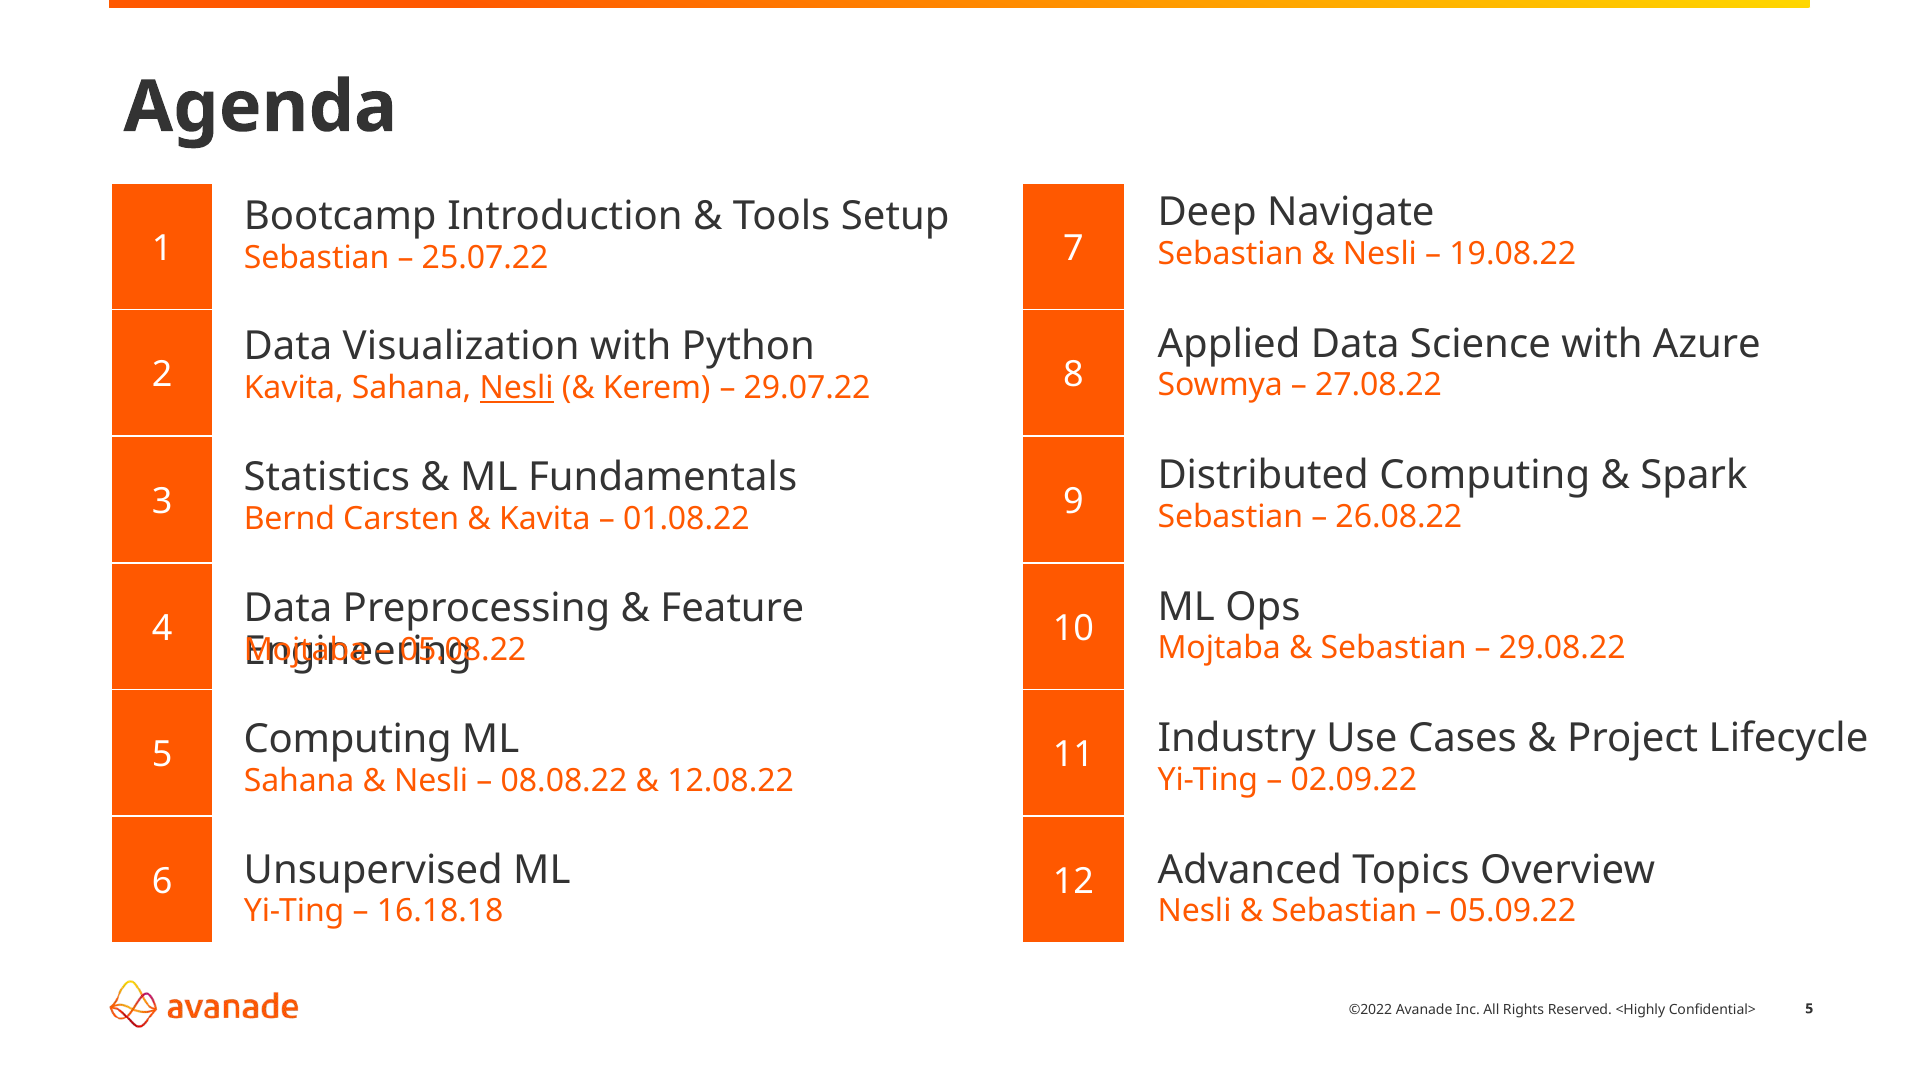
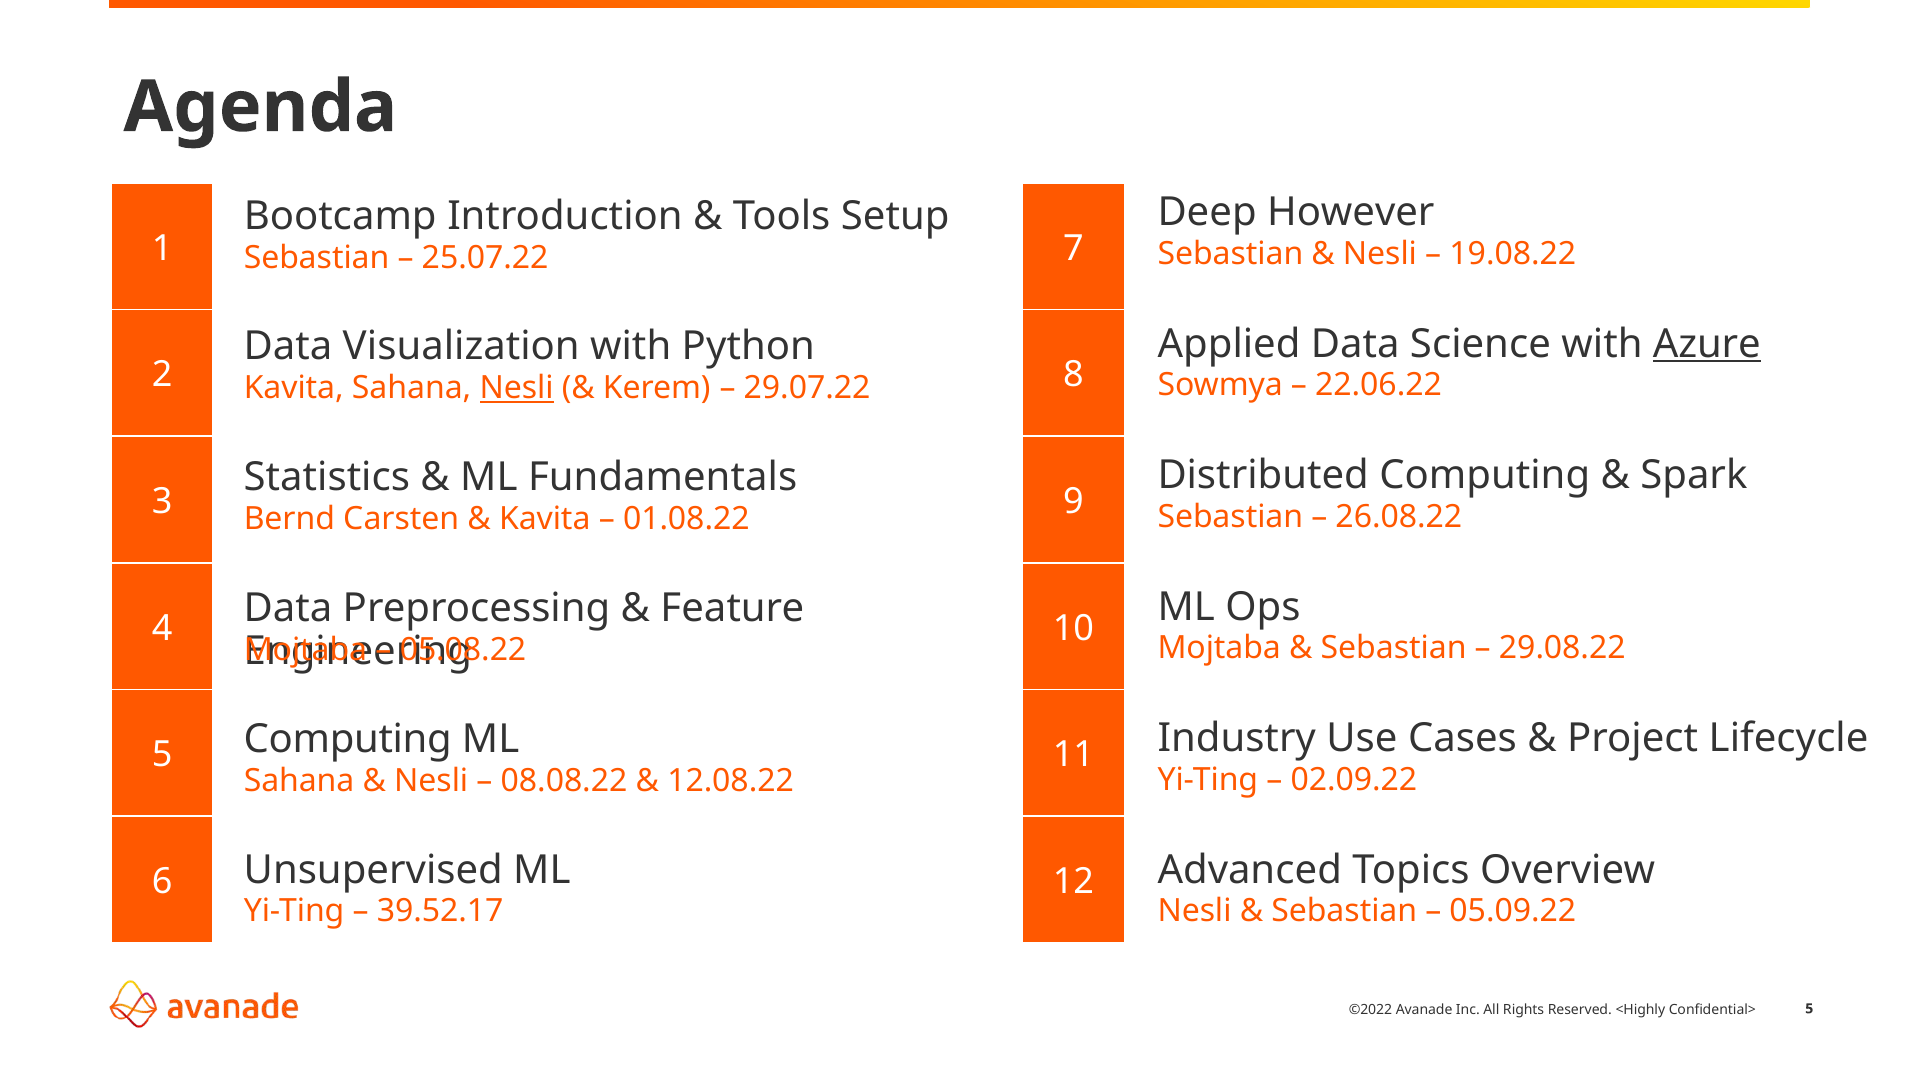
Navigate: Navigate -> However (1351, 212)
Azure underline: none -> present (1707, 344)
27.08.22: 27.08.22 -> 22.06.22 (1379, 385)
16.18.18: 16.18.18 -> 39.52.17 (440, 911)
